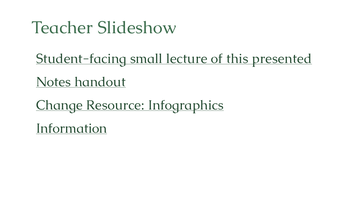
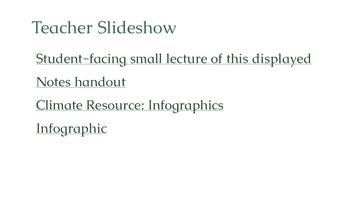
presented: presented -> displayed (282, 59)
Change: Change -> Climate (59, 105)
Information: Information -> Infographic (71, 129)
